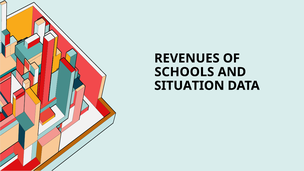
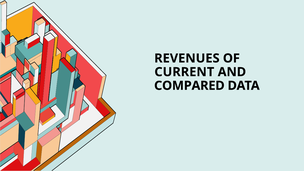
SCHOOLS: SCHOOLS -> CURRENT (184, 72)
SITUATION: SITUATION -> COMPARED (189, 86)
